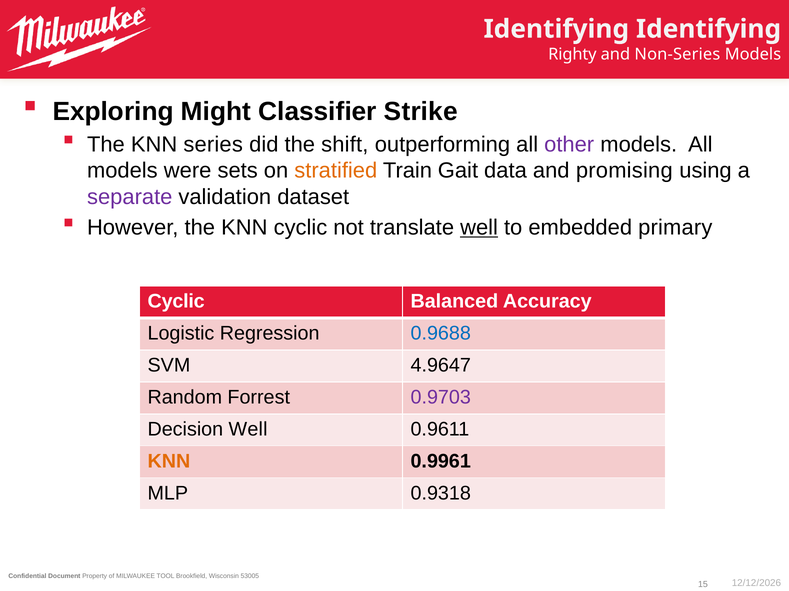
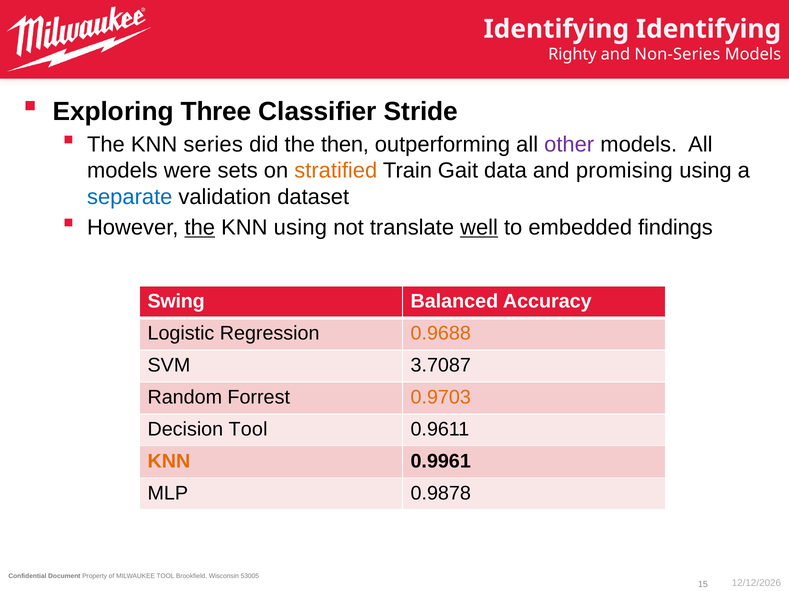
Might: Might -> Three (216, 111)
Strike: Strike -> Stride (421, 111)
shift: shift -> then (345, 145)
separate colour: purple -> blue (130, 197)
the underline: none -> present (200, 228)
KNN cyclic: cyclic -> using (300, 228)
primary: primary -> findings (675, 228)
Cyclic: Cyclic -> Swing (176, 302)
0.9688 colour: blue -> orange (441, 334)
4.9647: 4.9647 -> 3.7087 (441, 366)
0.9703 colour: purple -> orange (441, 398)
Decision Well: Well -> Tool (248, 430)
0.9318: 0.9318 -> 0.9878 (441, 494)
